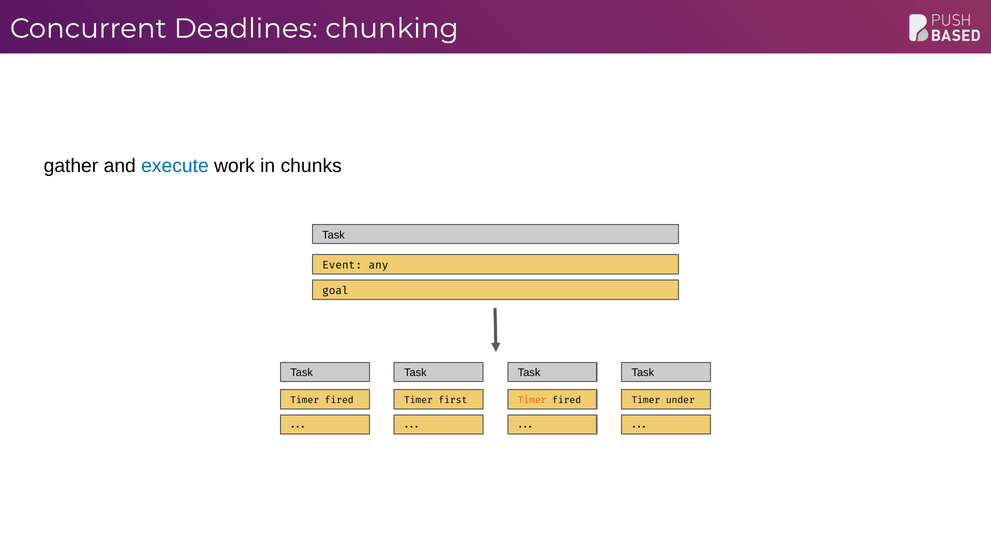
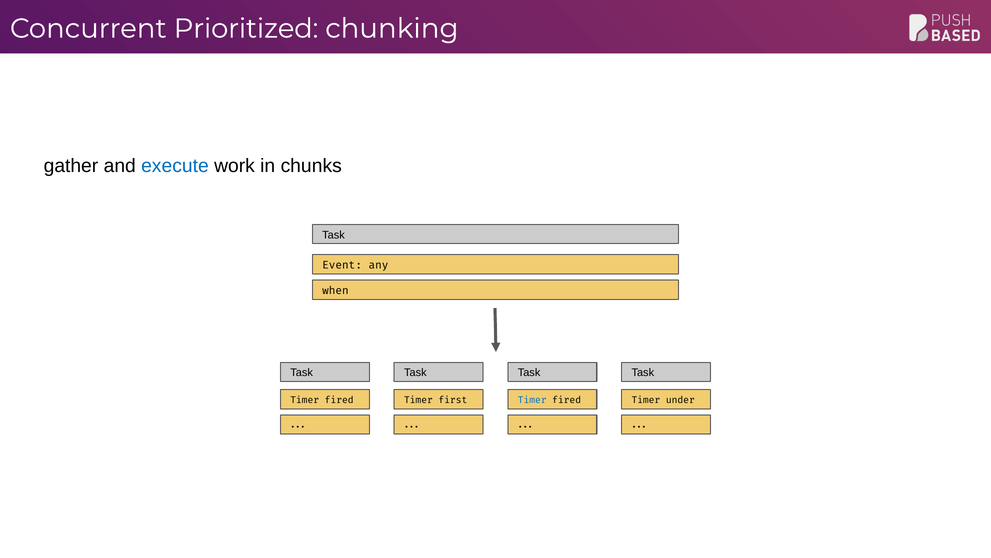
Deadlines: Deadlines -> Prioritized (246, 29)
goal: goal -> when (335, 290)
Timer colour: orange -> blue (532, 400)
